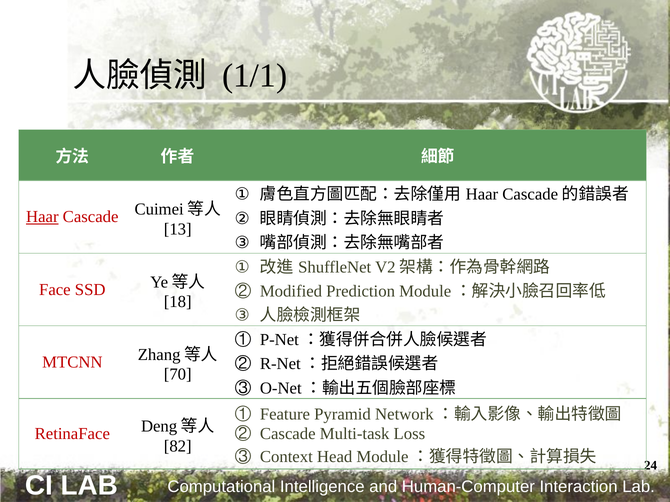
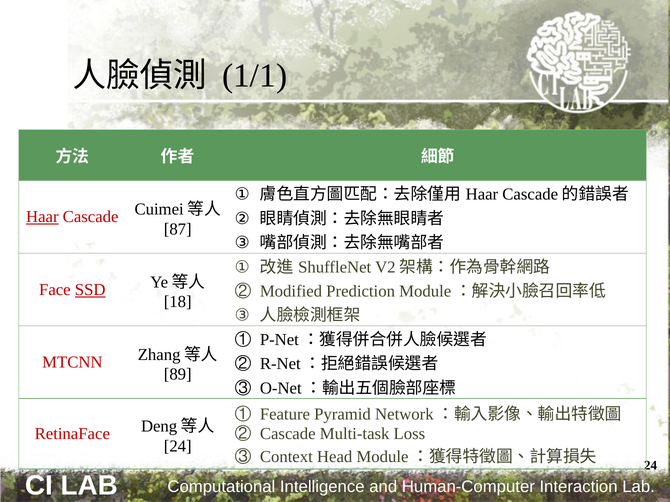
13: 13 -> 87 (178, 229)
SSD underline: none -> present (90, 290)
70: 70 -> 89 (178, 375)
82: 82 -> 24 (178, 446)
